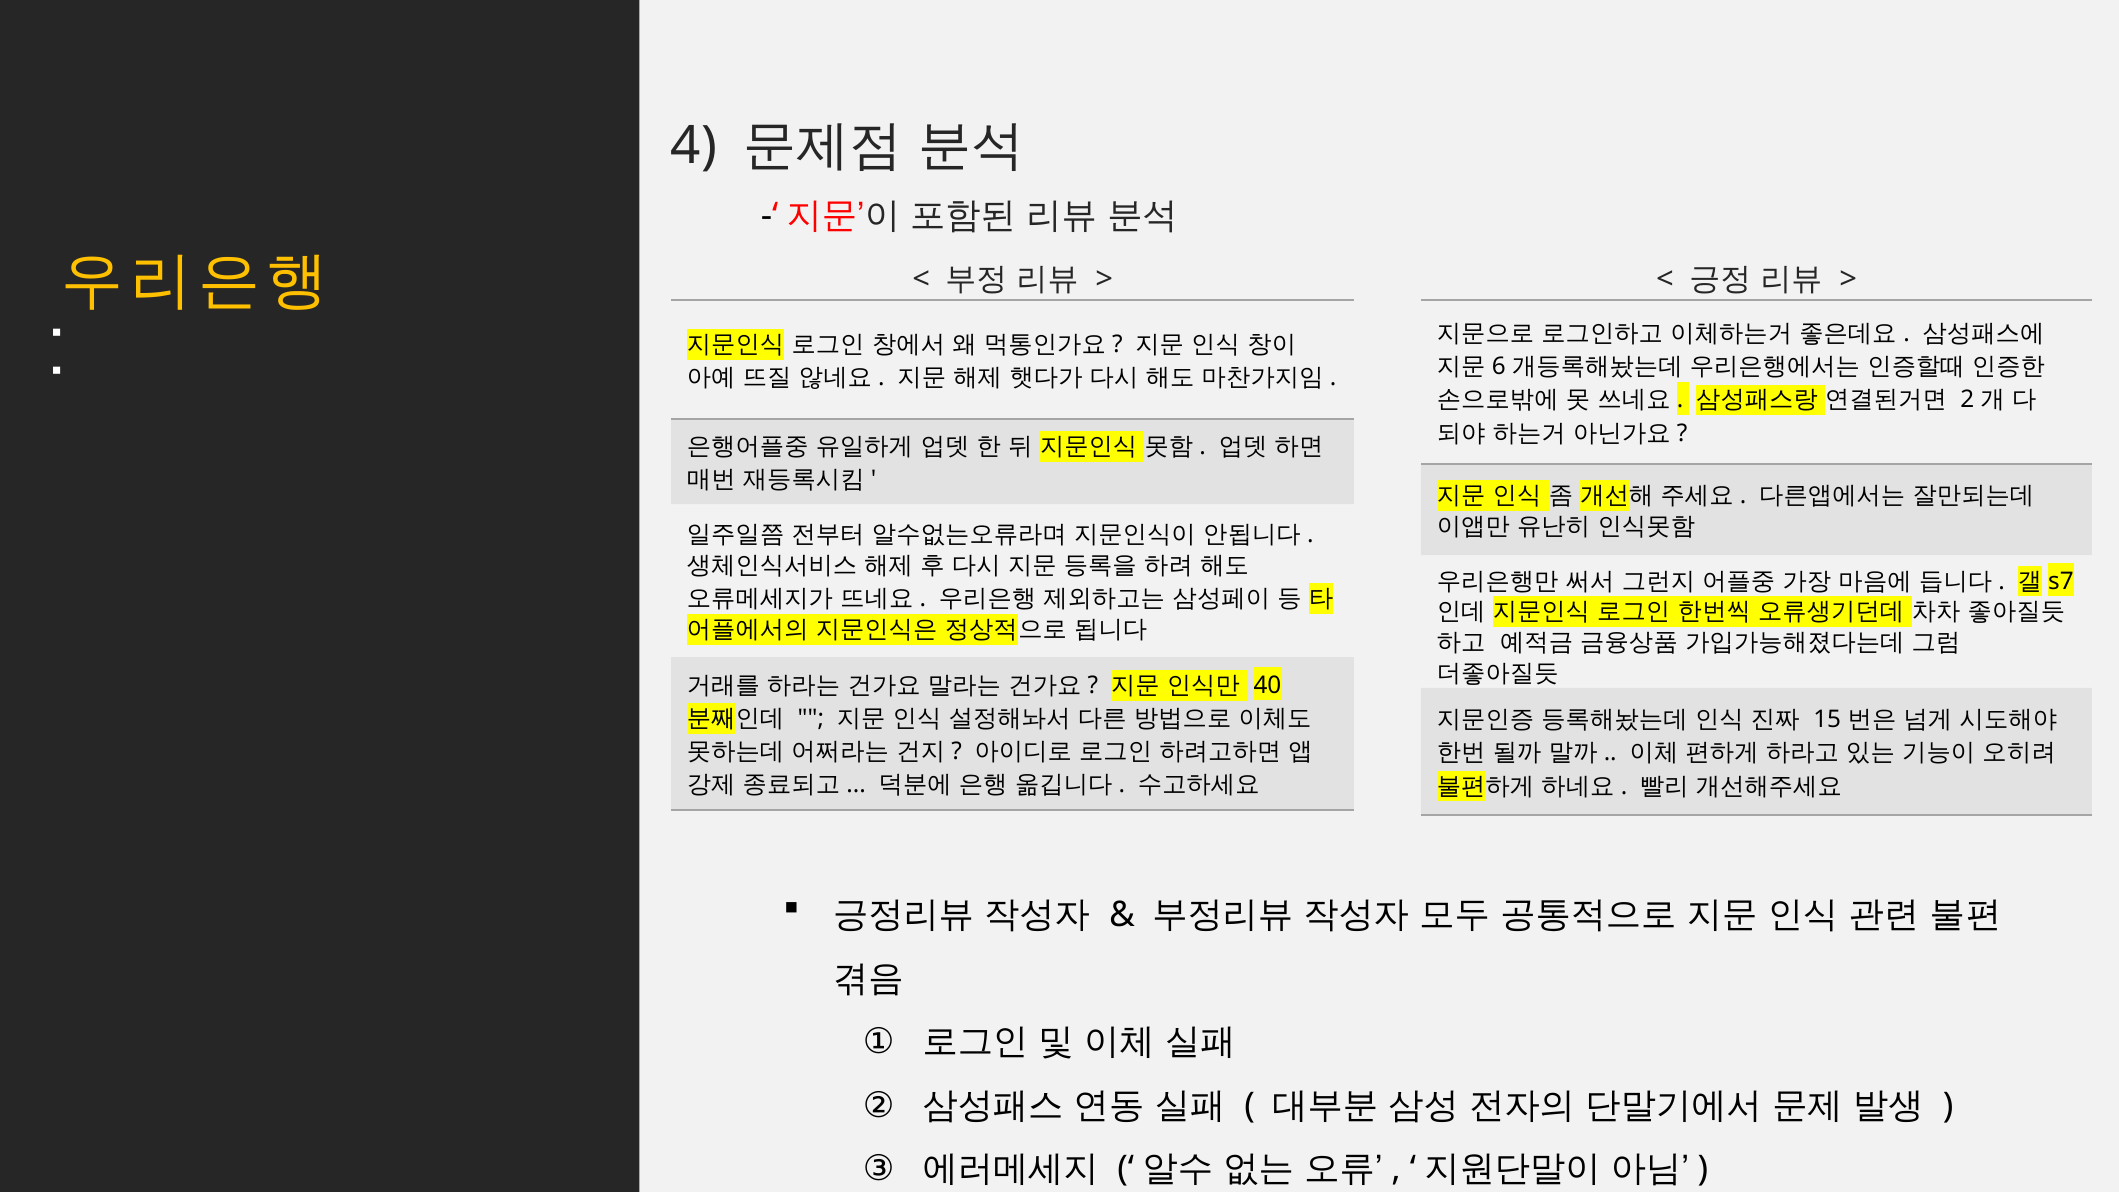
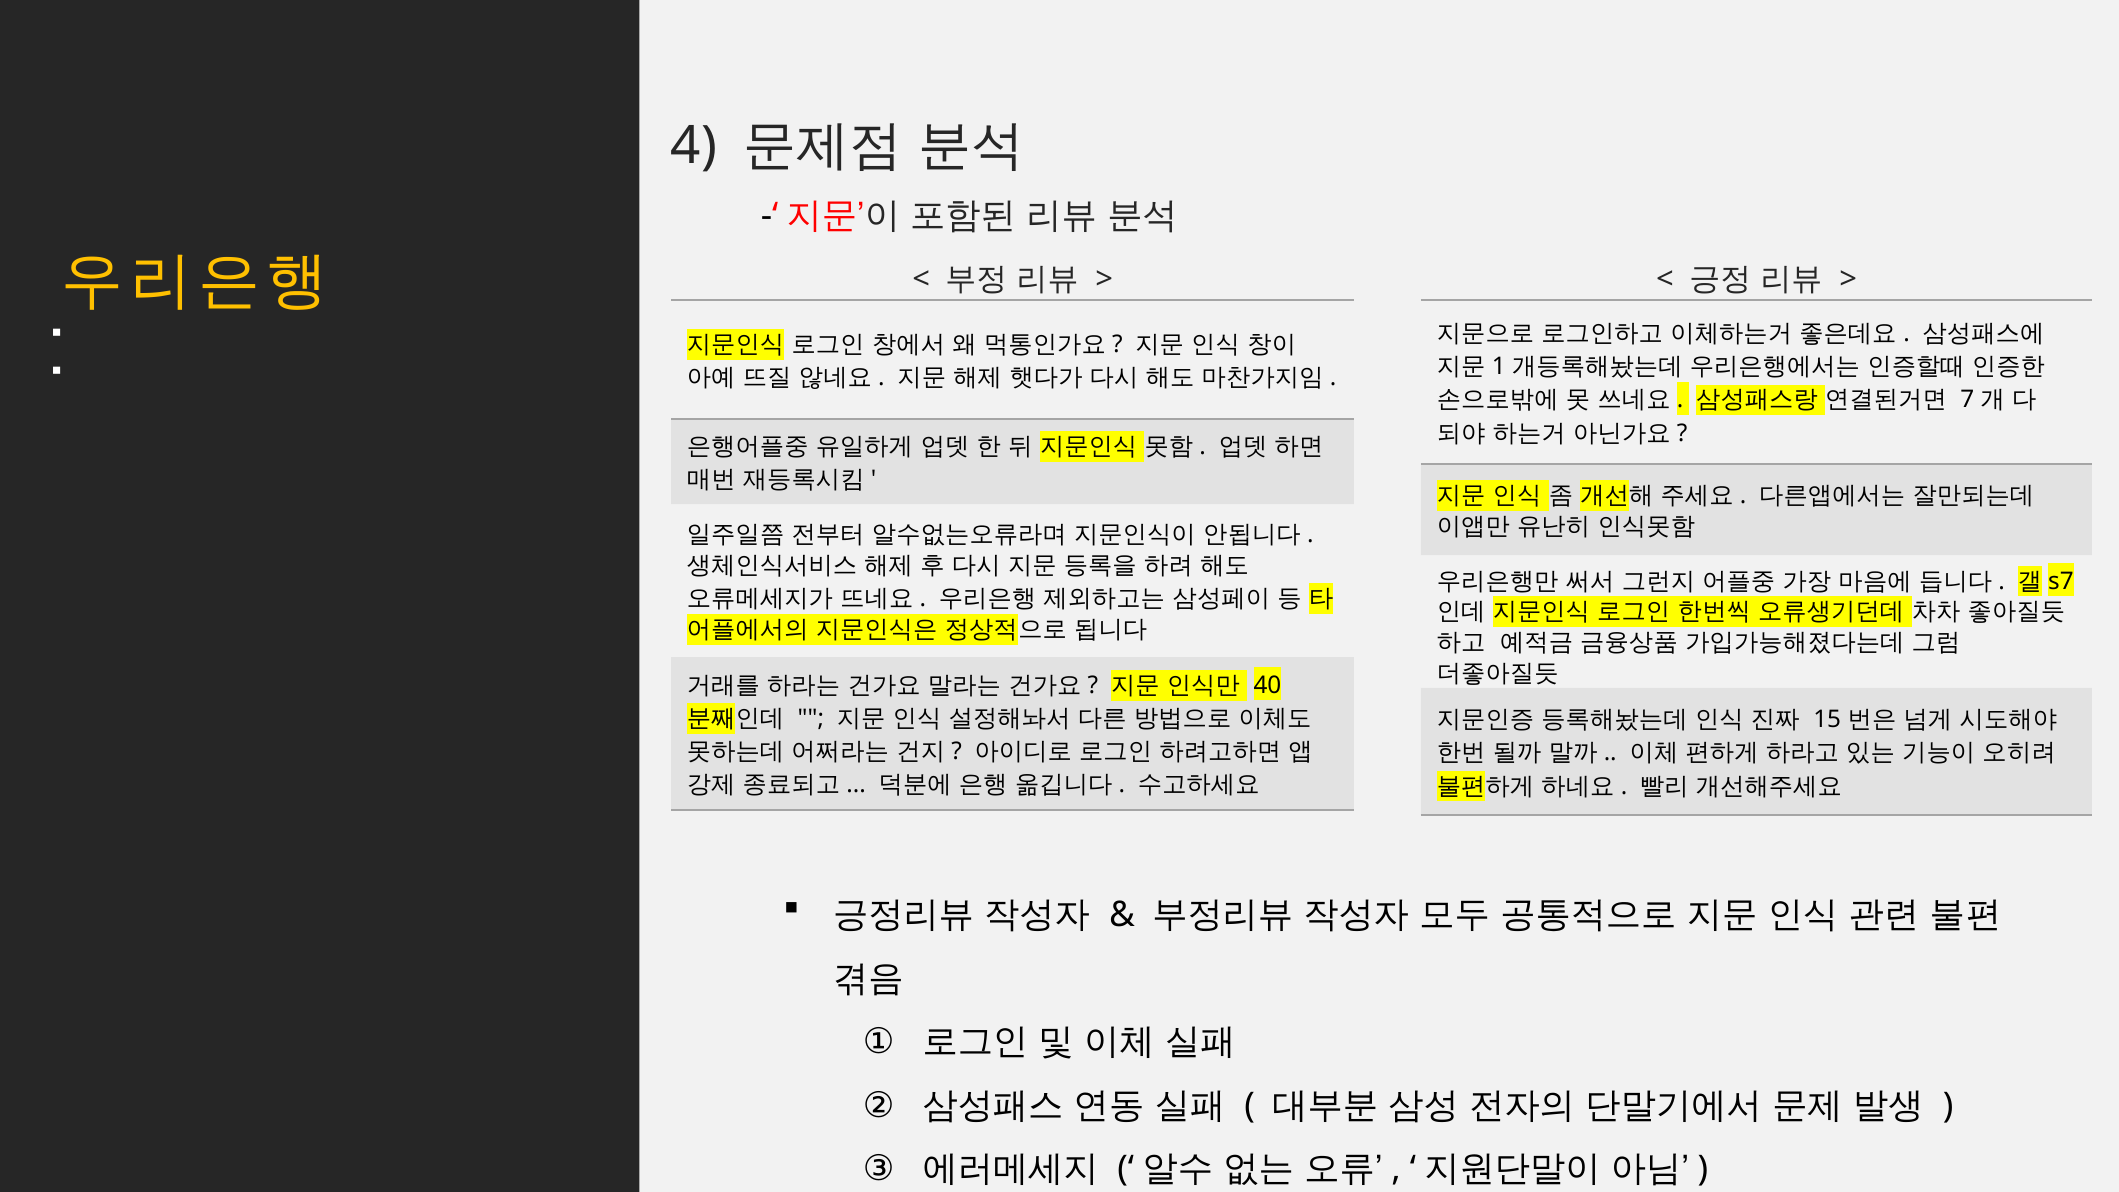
6: 6 -> 1 (1499, 367)
2: 2 -> 7 (1967, 400)
